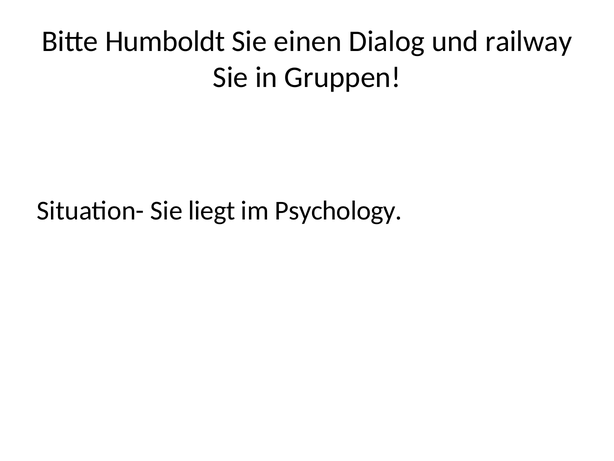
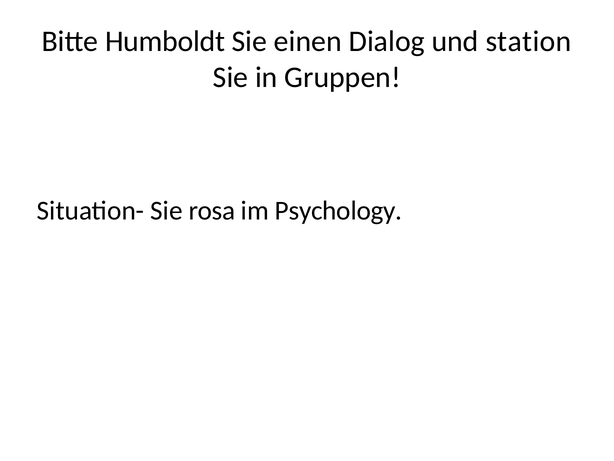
railway: railway -> station (528, 41)
liegt: liegt -> rosa (212, 211)
